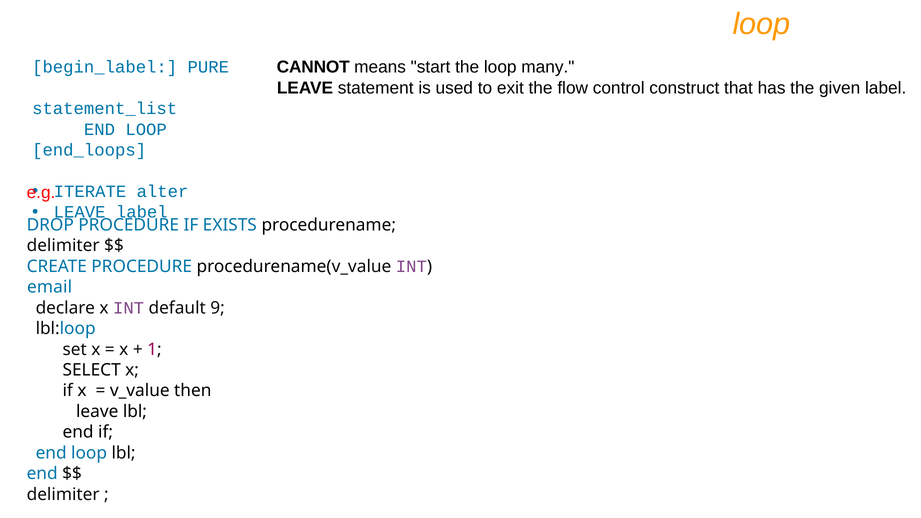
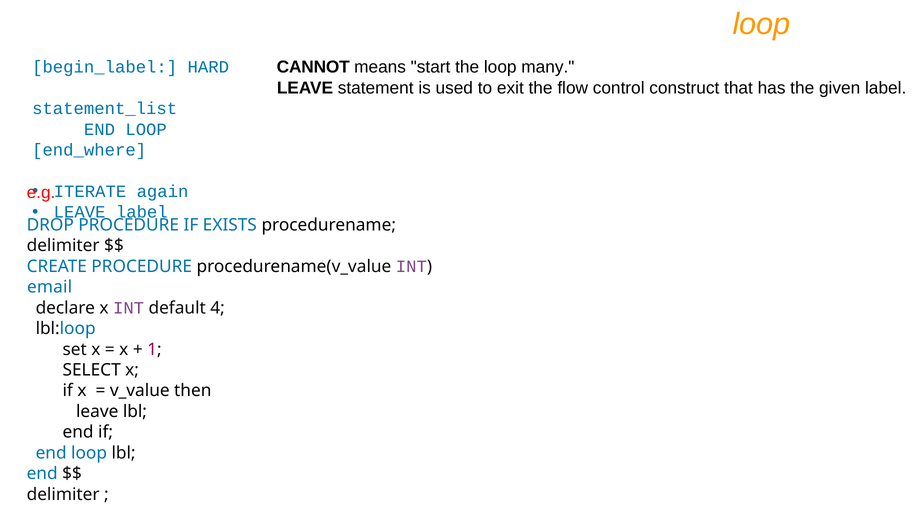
PURE: PURE -> HARD (208, 67)
end_loops: end_loops -> end_where (89, 150)
alter: alter -> again (163, 192)
9: 9 -> 4 (218, 308)
